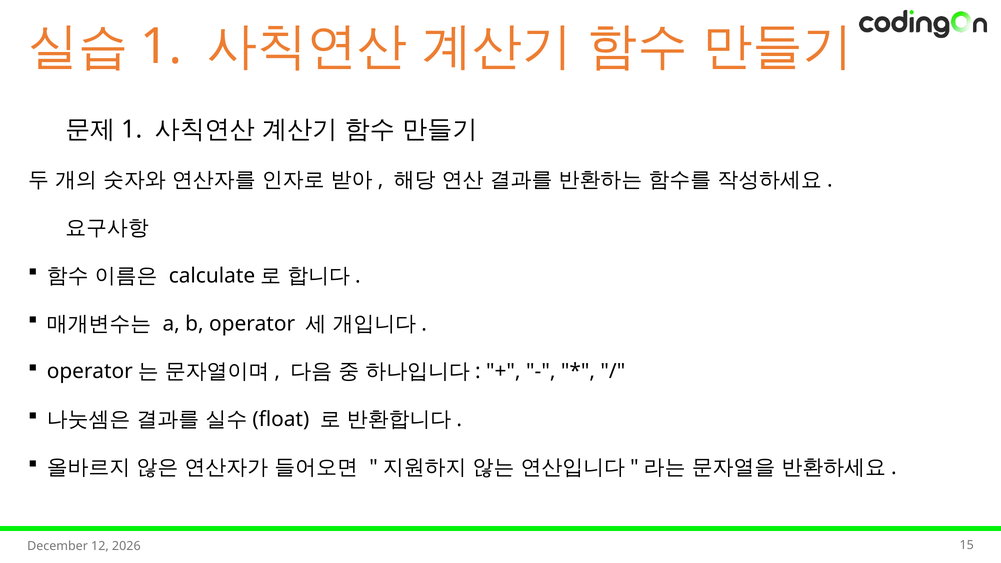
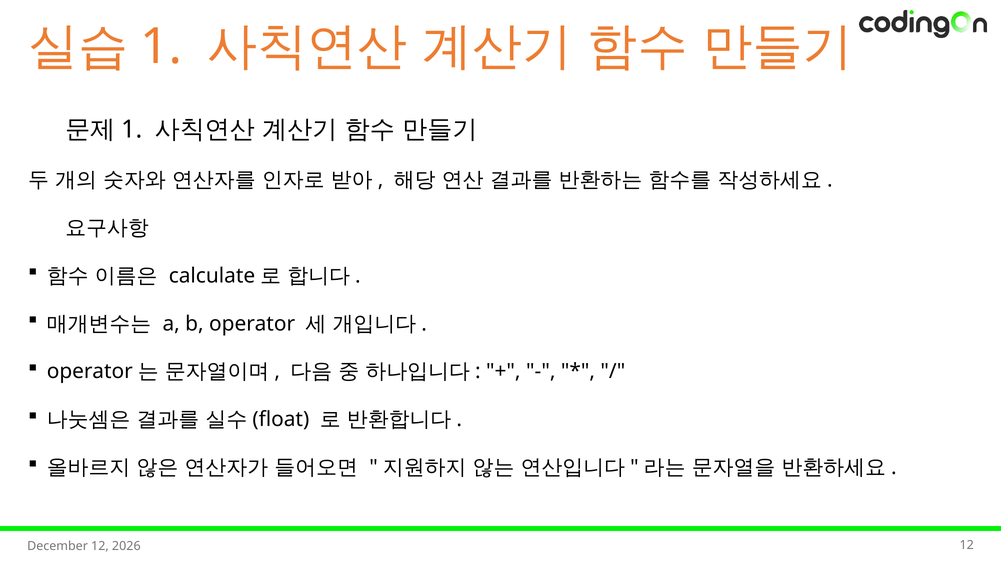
15: 15 -> 12 (967, 545)
